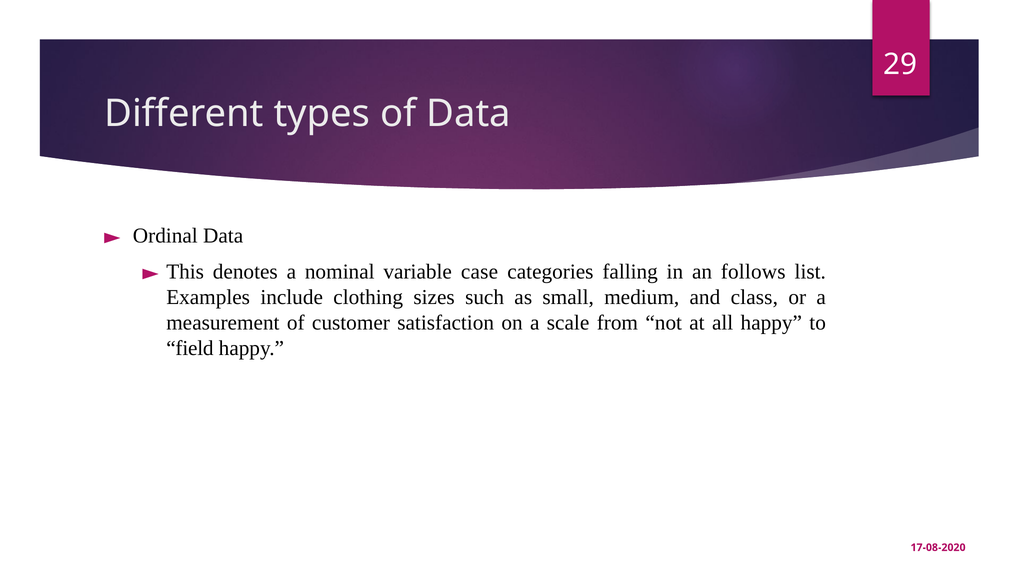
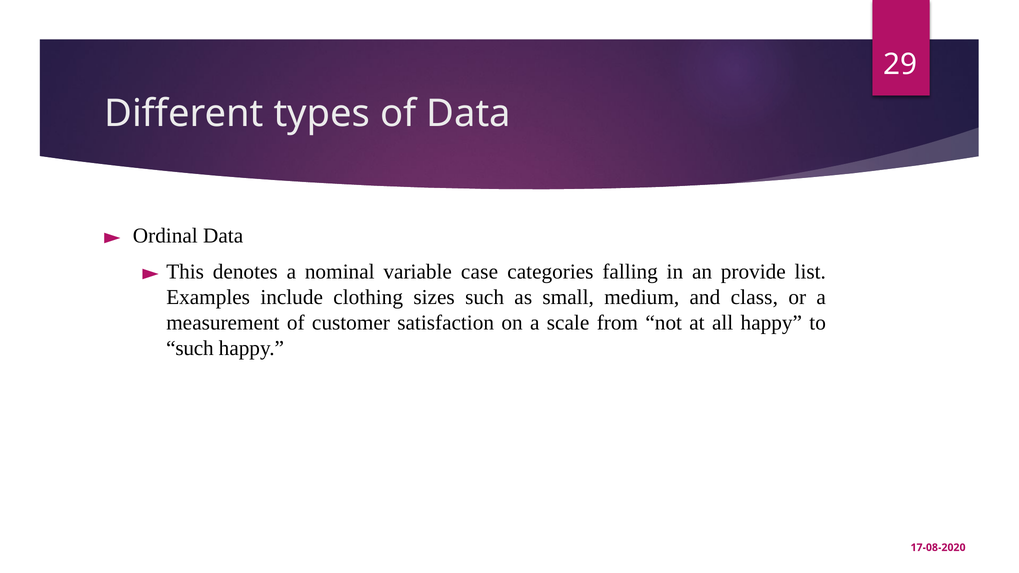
follows: follows -> provide (753, 272)
field: field -> such (190, 348)
